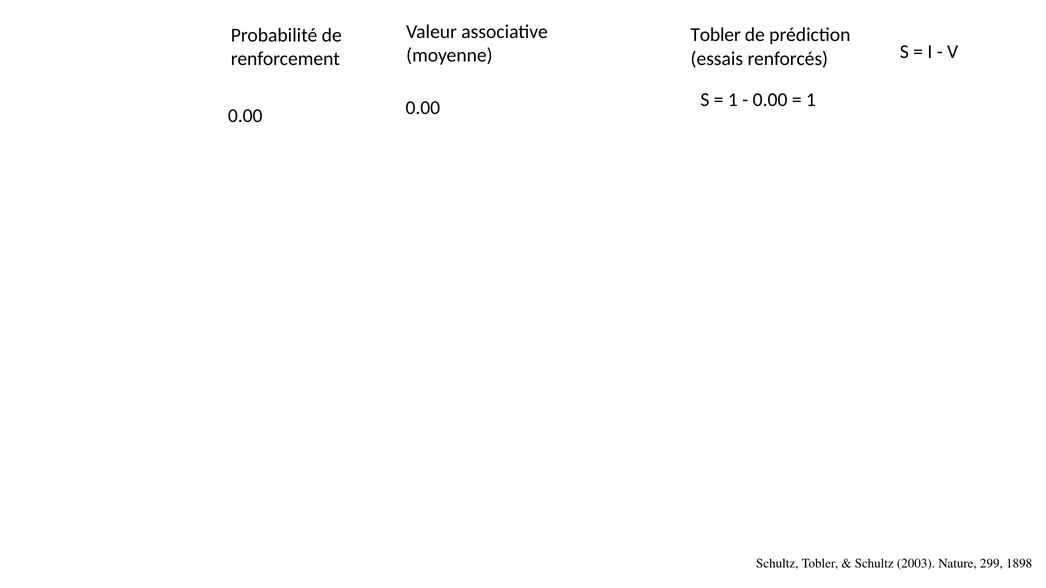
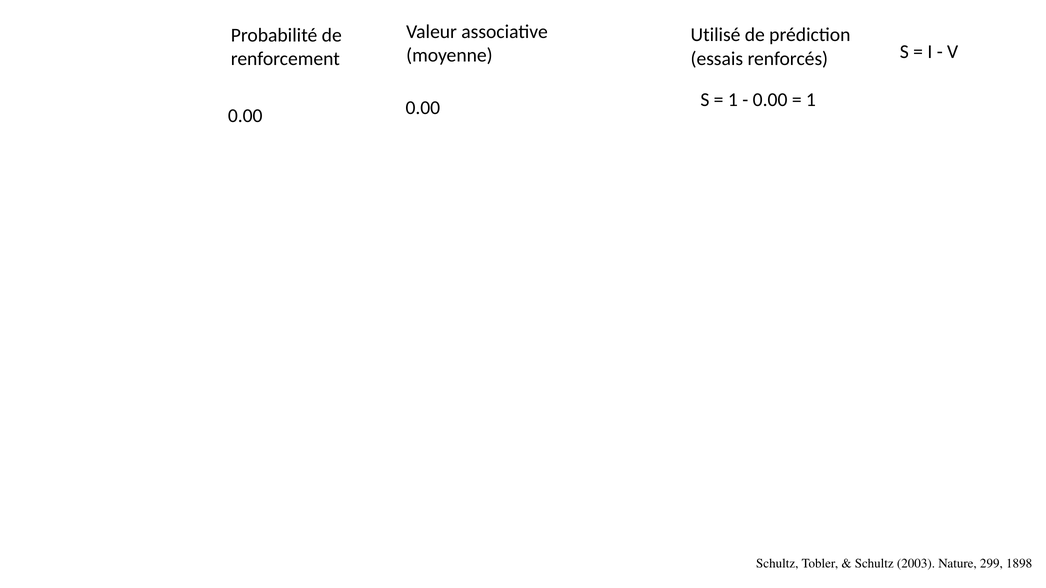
Tobler: Tobler -> Utilisé (716, 35)
